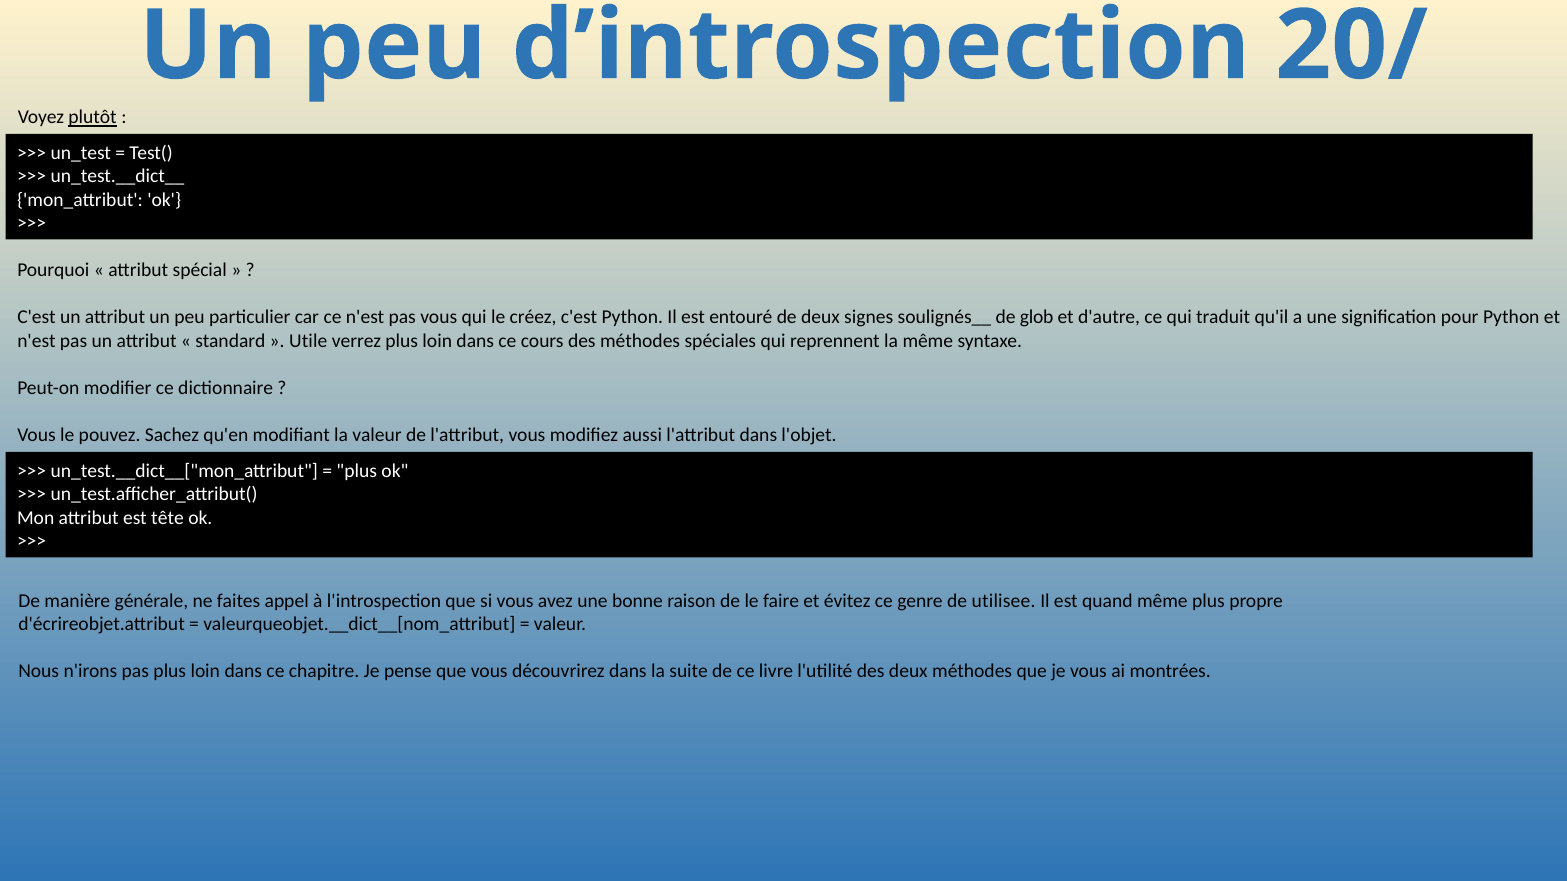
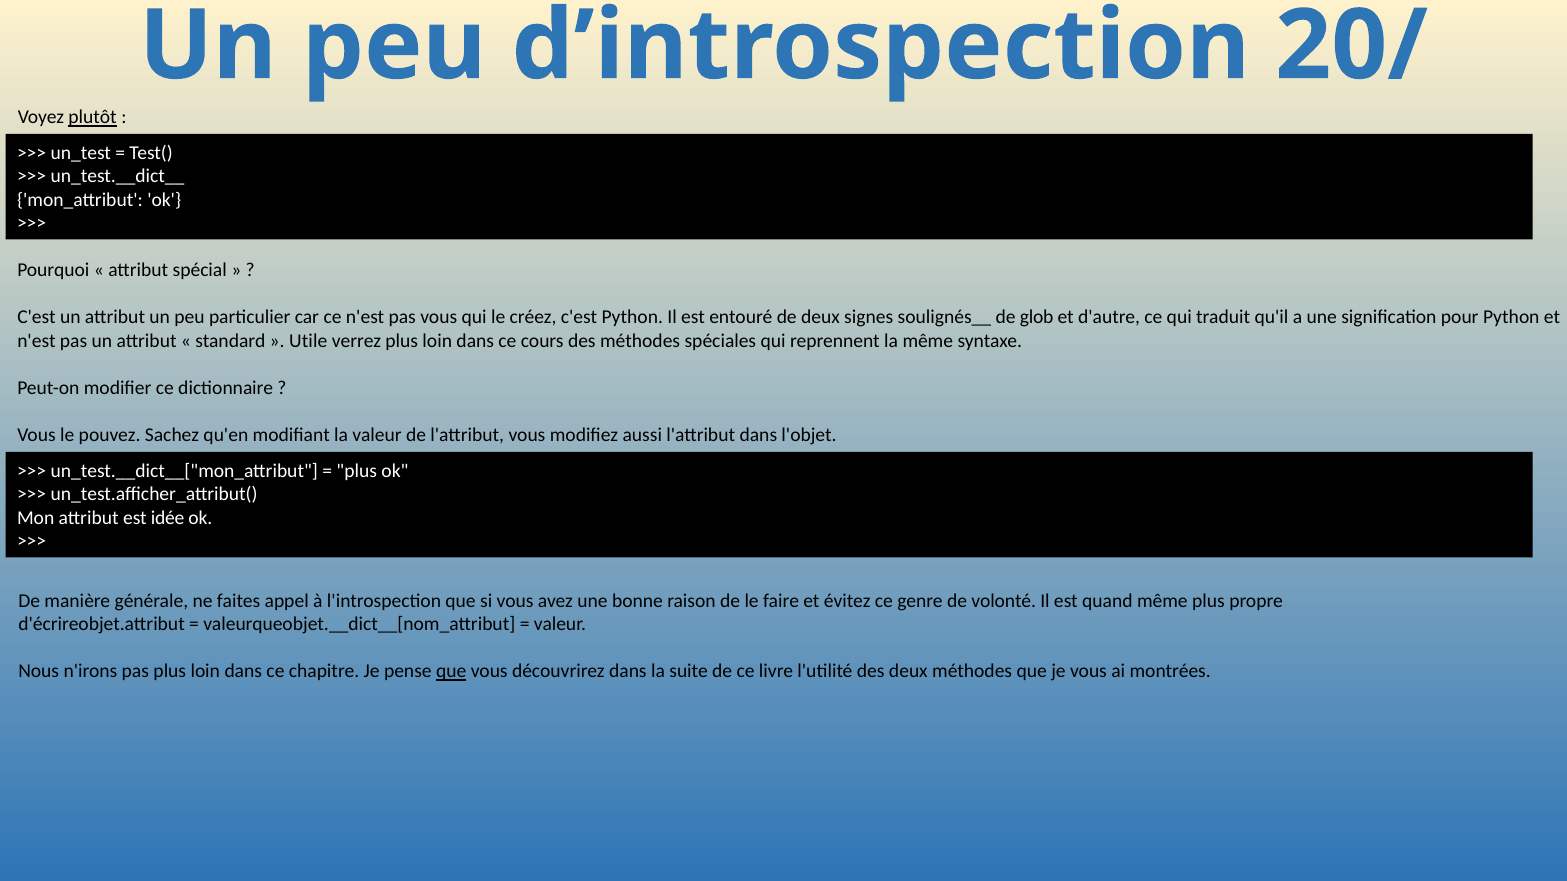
tête: tête -> idée (168, 518)
utilisee: utilisee -> volonté (1004, 601)
que underline: none -> present (451, 672)
